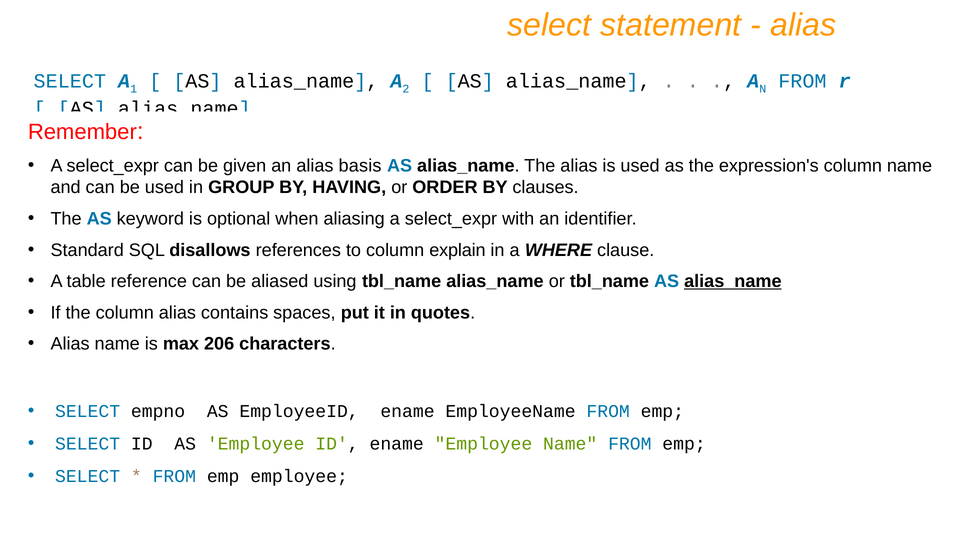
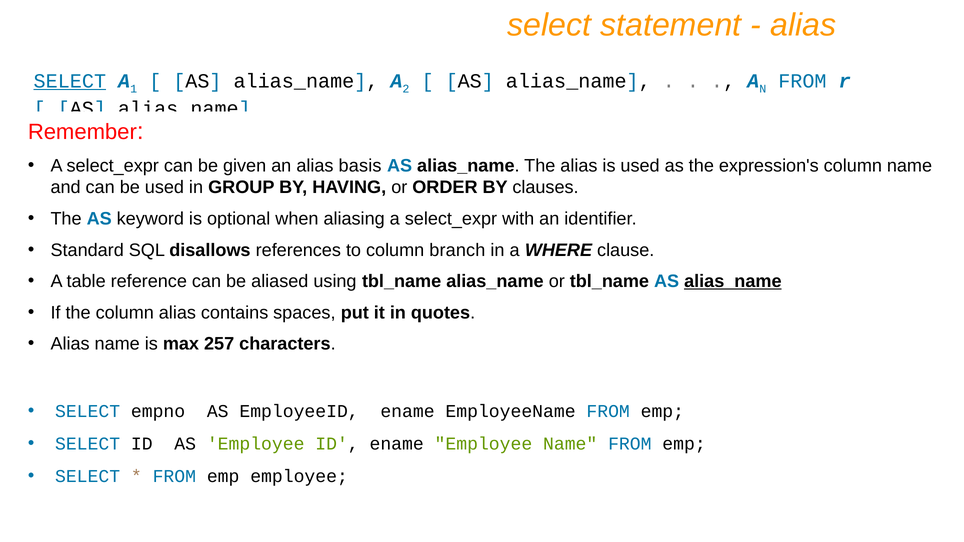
SELECT underline: none -> present (70, 81)
explain: explain -> branch (457, 250)
206: 206 -> 257 (219, 344)
